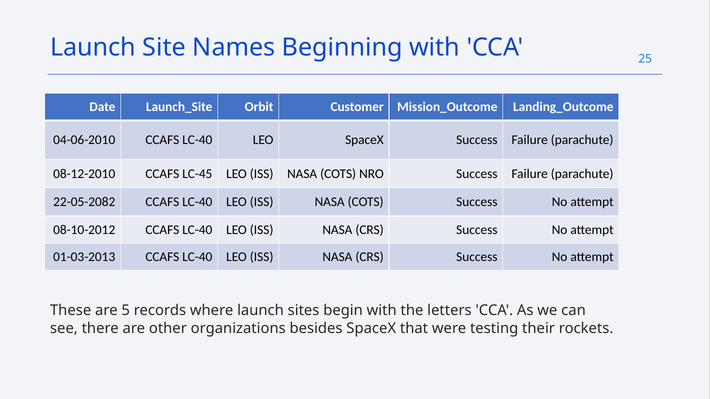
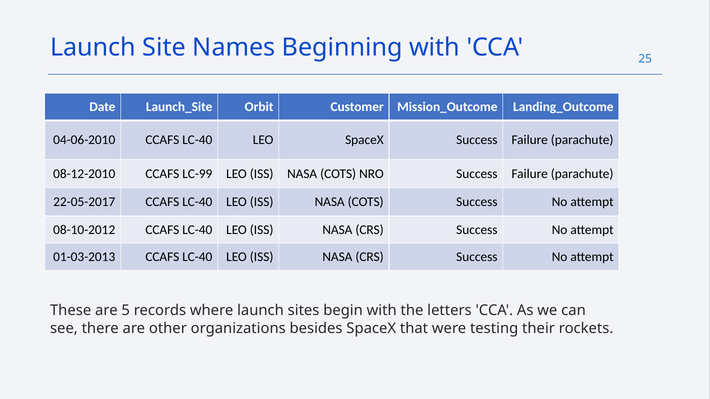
LC-45: LC-45 -> LC-99 (197, 174)
22-05-2082: 22-05-2082 -> 22-05-2017 (84, 202)
